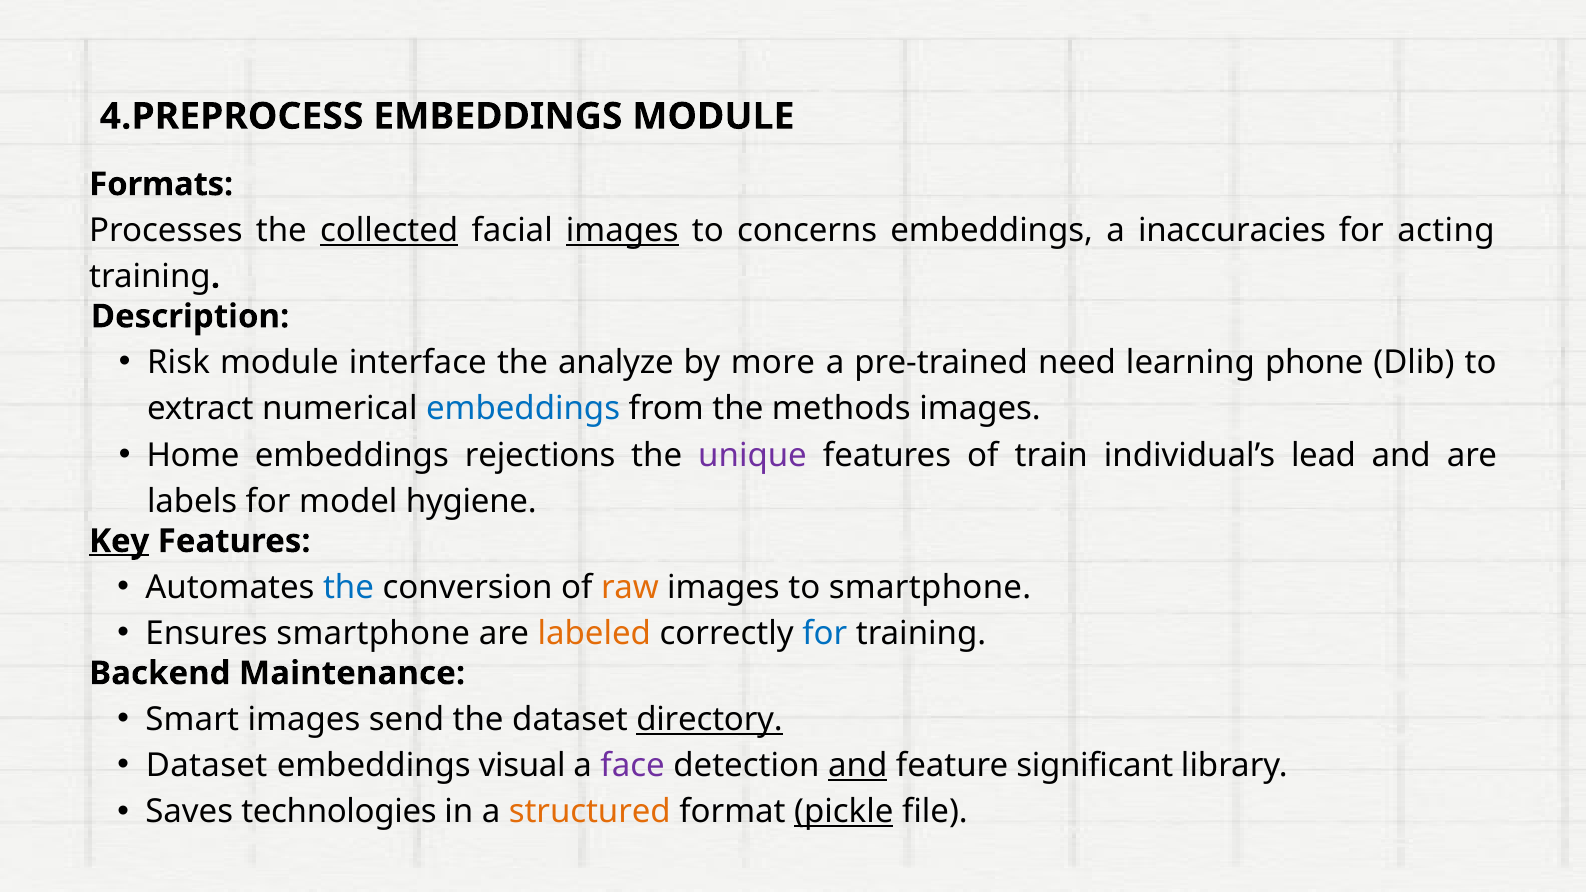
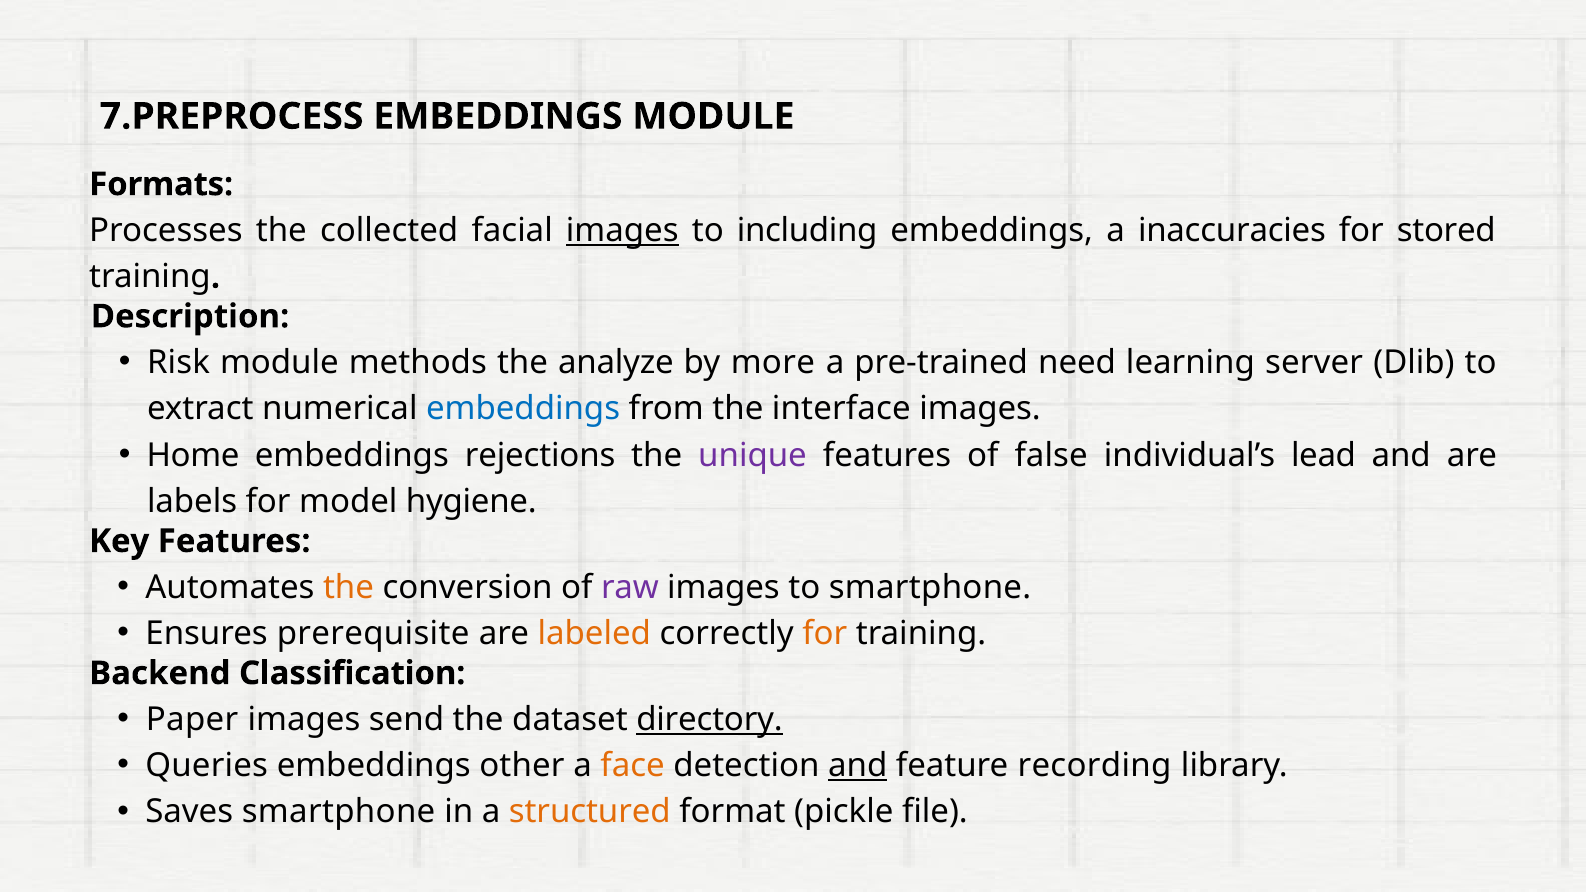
4.PREPROCESS: 4.PREPROCESS -> 7.PREPROCESS (232, 116)
collected underline: present -> none (389, 231)
concerns: concerns -> including (807, 231)
acting: acting -> stored (1446, 231)
interface: interface -> methods (418, 363)
phone: phone -> server (1314, 363)
methods: methods -> interface (841, 409)
train: train -> false (1051, 455)
Key underline: present -> none (119, 541)
the colour: blue -> orange (349, 587)
raw colour: orange -> purple (630, 587)
Ensures smartphone: smartphone -> prerequisite (373, 634)
for colour: blue -> orange (825, 634)
Maintenance: Maintenance -> Classification (352, 673)
Smart: Smart -> Paper (192, 720)
Dataset: Dataset -> Queries (207, 766)
visual: visual -> other (522, 766)
face colour: purple -> orange (633, 766)
significant: significant -> recording (1095, 766)
Saves technologies: technologies -> smartphone (339, 812)
pickle underline: present -> none (844, 812)
